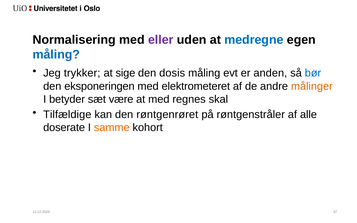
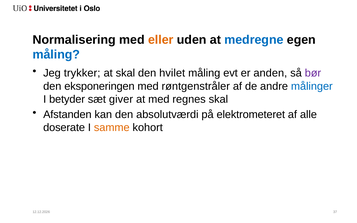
eller colour: purple -> orange (161, 40)
at sige: sige -> skal (125, 73)
dosis: dosis -> hvilet (172, 73)
bør colour: blue -> purple (313, 73)
elektrometeret: elektrometeret -> røntgenstråler (196, 86)
målinger colour: orange -> blue (312, 86)
være: være -> giver (121, 99)
Tilfældige: Tilfældige -> Afstanden (67, 115)
røntgenrøret: røntgenrøret -> absolutværdi (167, 115)
røntgenstråler: røntgenstråler -> elektrometeret (251, 115)
